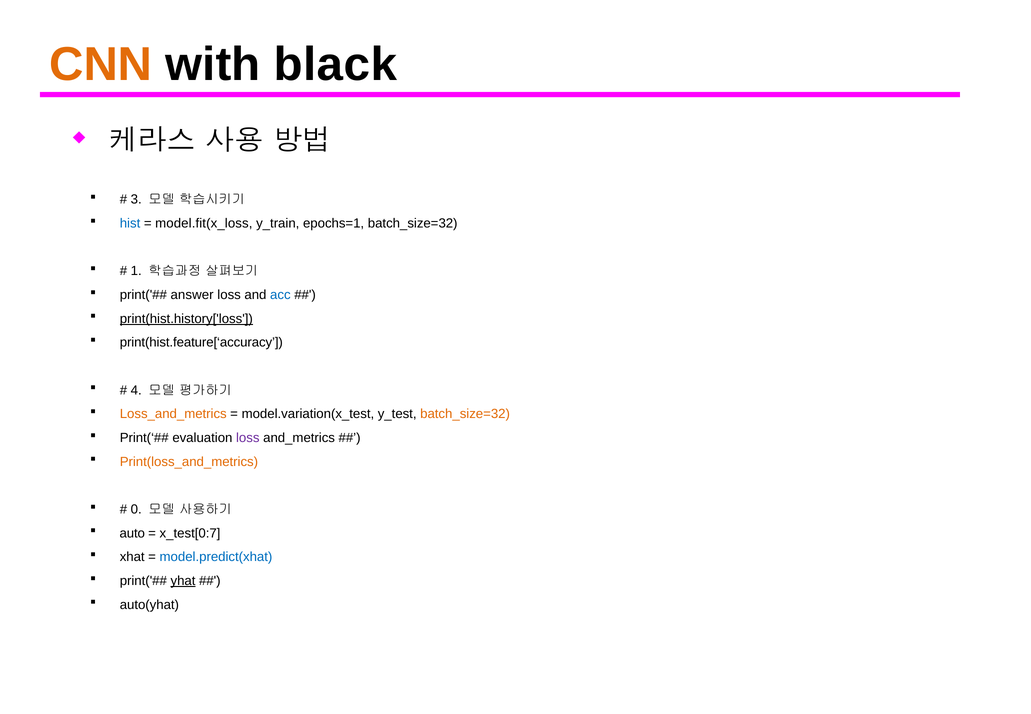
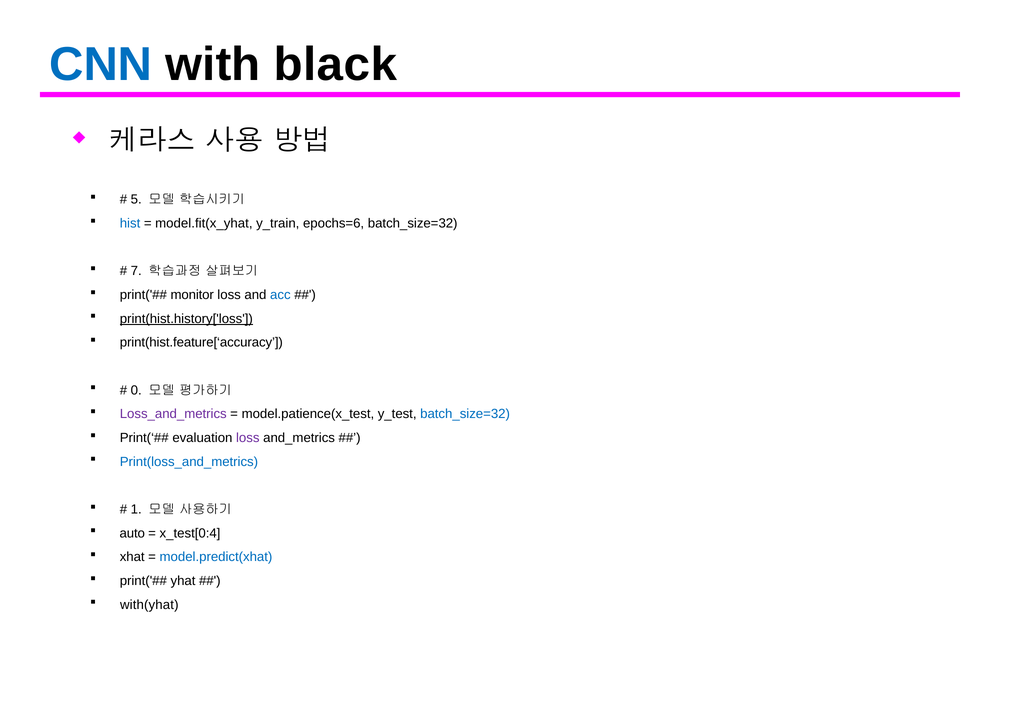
CNN colour: orange -> blue (101, 64)
3: 3 -> 5 (136, 199)
model.fit(x_loss: model.fit(x_loss -> model.fit(x_yhat (204, 223)
epochs=1: epochs=1 -> epochs=6 (334, 223)
1: 1 -> 7 (136, 271)
answer: answer -> monitor (192, 295)
4: 4 -> 0 (136, 390)
Loss_and_metrics colour: orange -> purple (173, 414)
model.variation(x_test: model.variation(x_test -> model.patience(x_test (308, 414)
batch_size=32 colour: orange -> blue (465, 414)
Print(loss_and_metrics colour: orange -> blue (189, 462)
0: 0 -> 1 (136, 509)
x_test[0:7: x_test[0:7 -> x_test[0:4 (190, 533)
yhat underline: present -> none (183, 581)
auto(yhat: auto(yhat -> with(yhat (149, 605)
